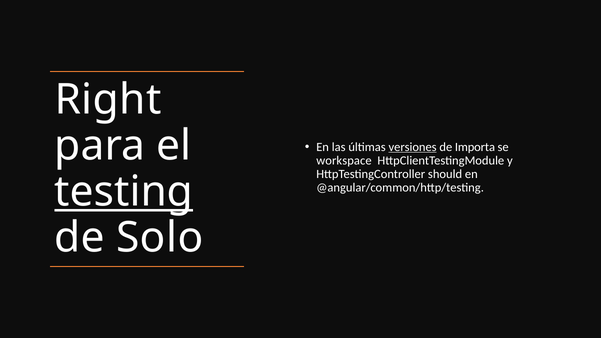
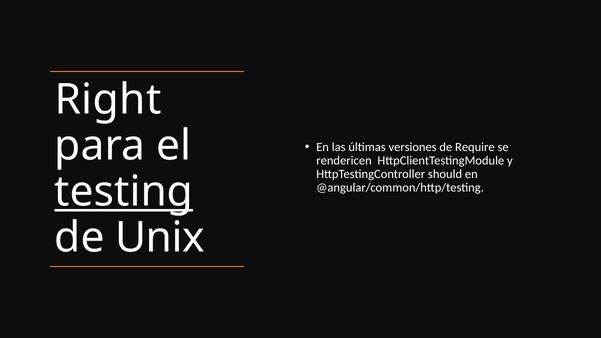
versiones underline: present -> none (413, 147)
Importa: Importa -> Require (475, 147)
workspace: workspace -> rendericen (344, 160)
Solo: Solo -> Unix (160, 238)
